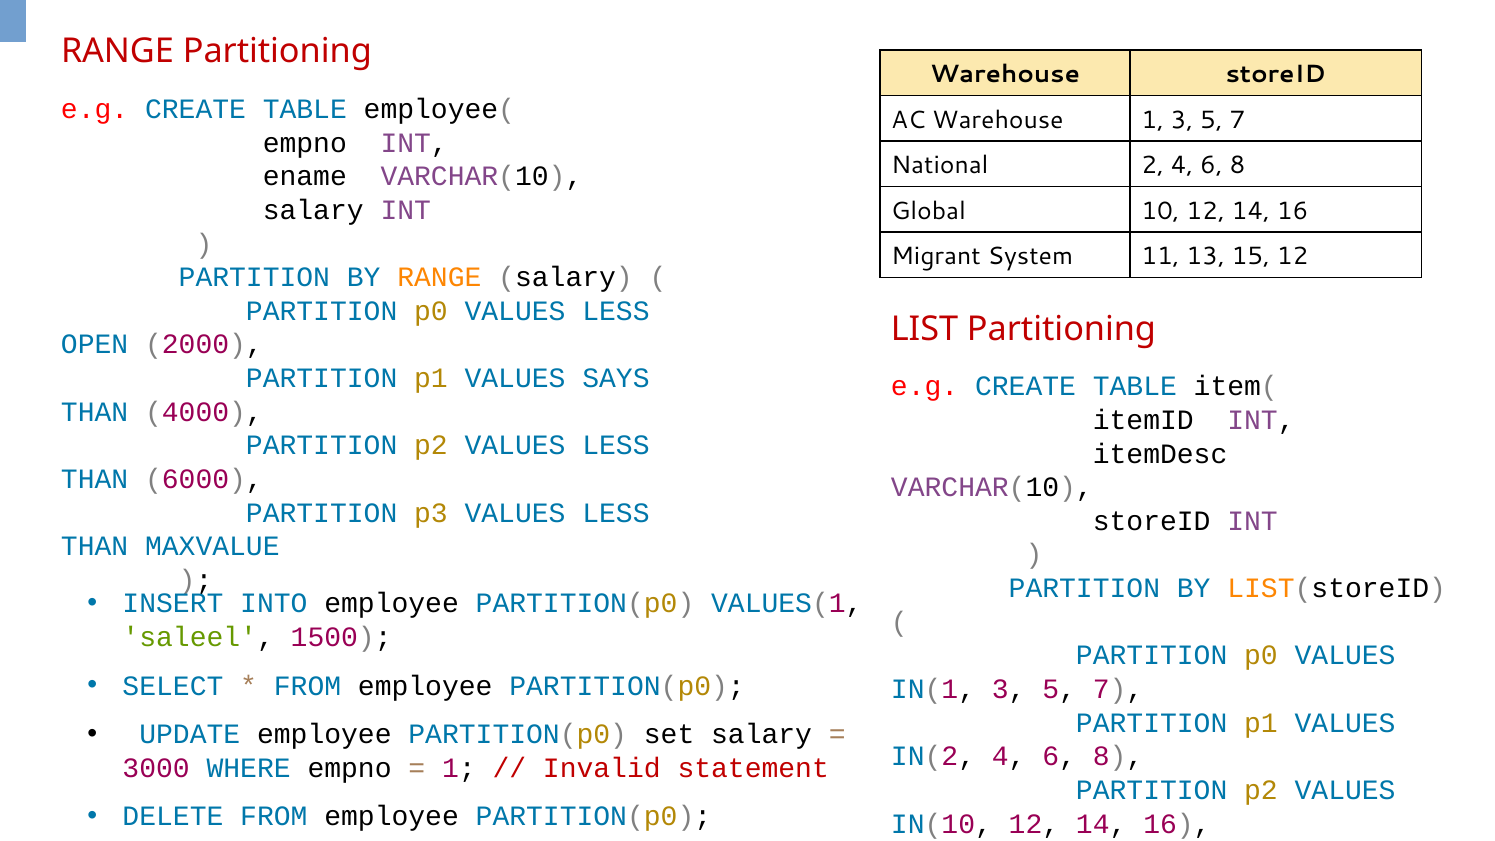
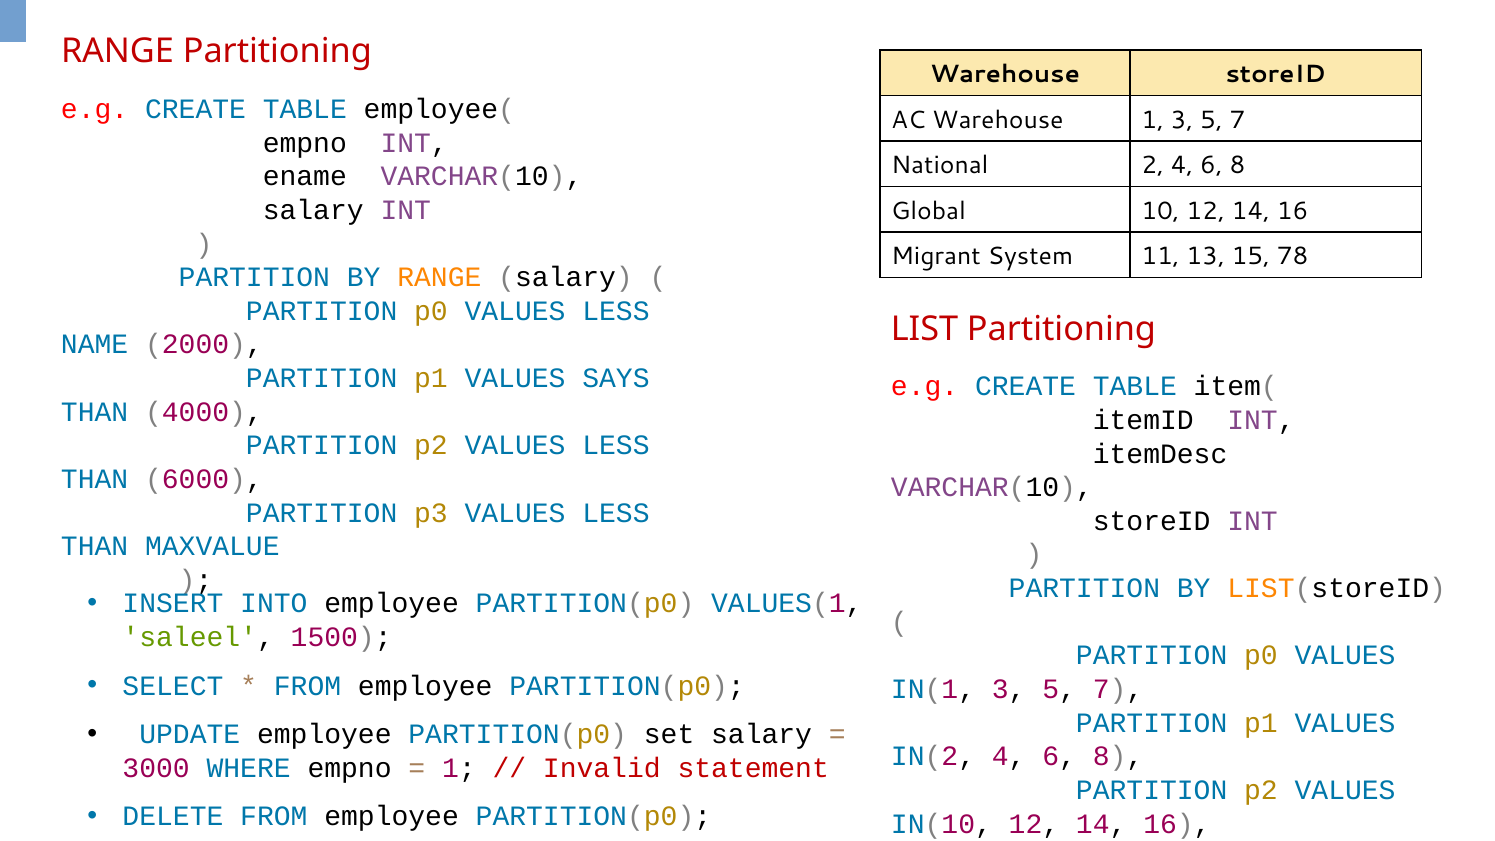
15 12: 12 -> 78 (1293, 256)
OPEN: OPEN -> NAME (95, 345)
